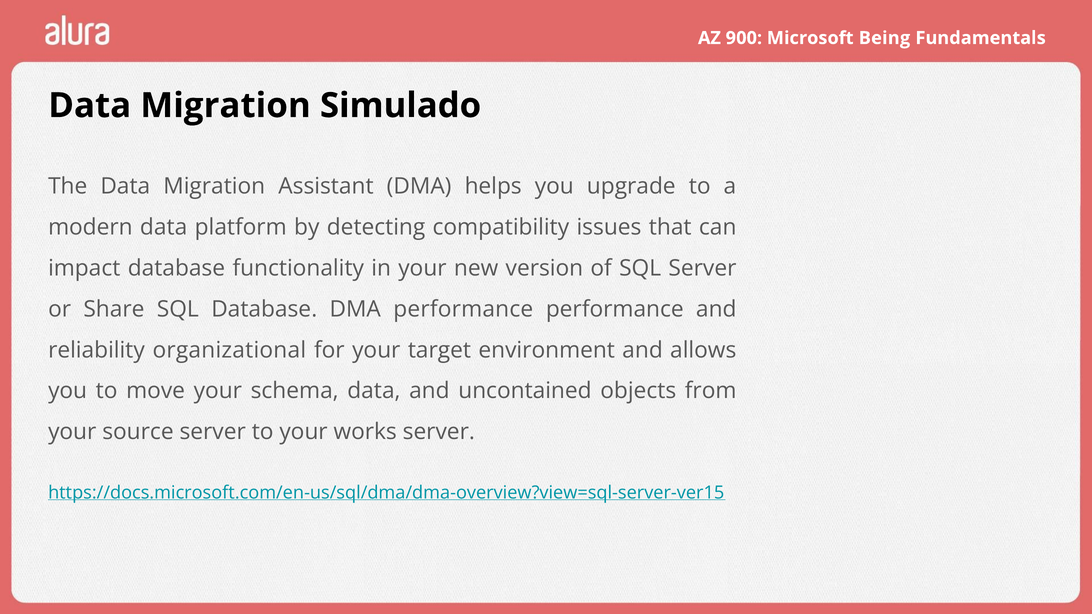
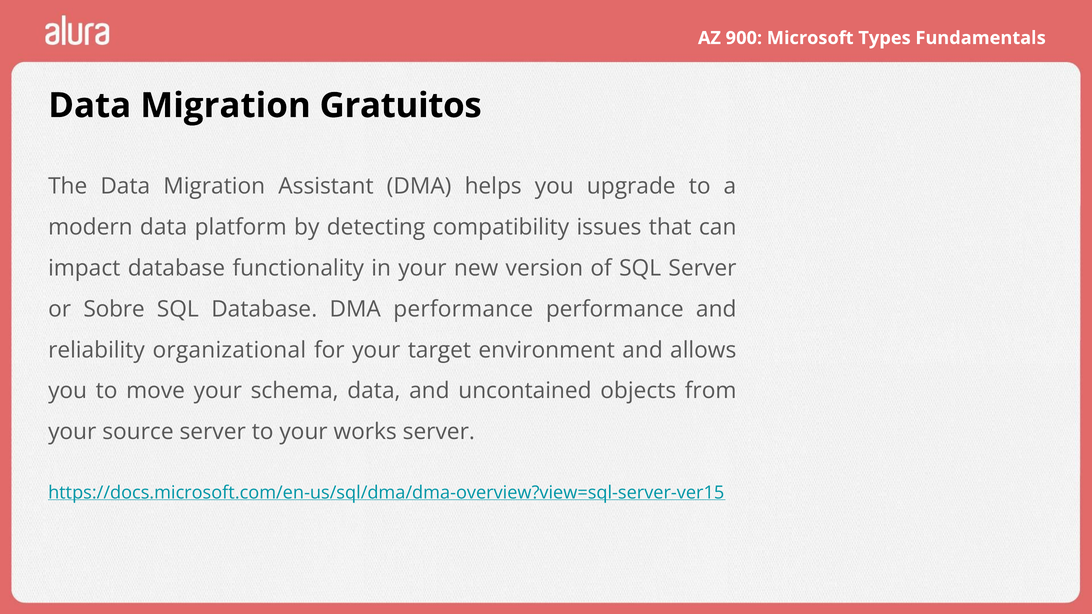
Being: Being -> Types (885, 38)
Simulado: Simulado -> Gratuitos (401, 106)
Share: Share -> Sobre (114, 309)
